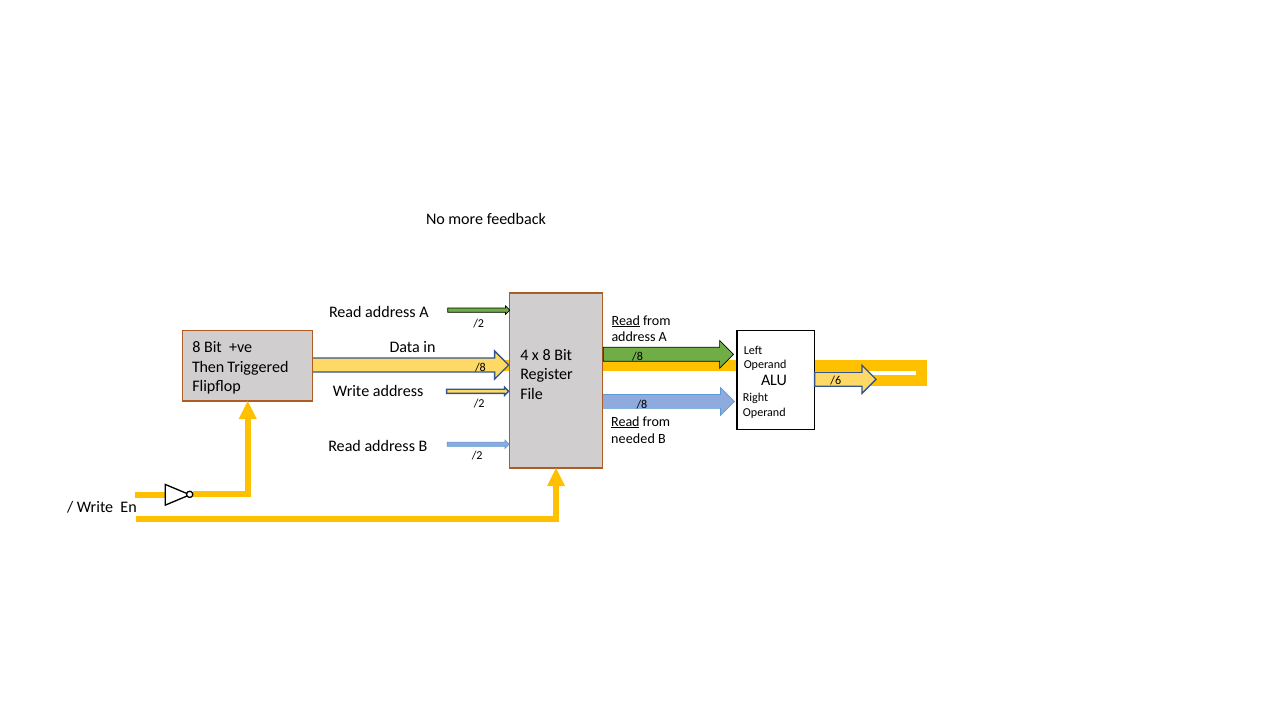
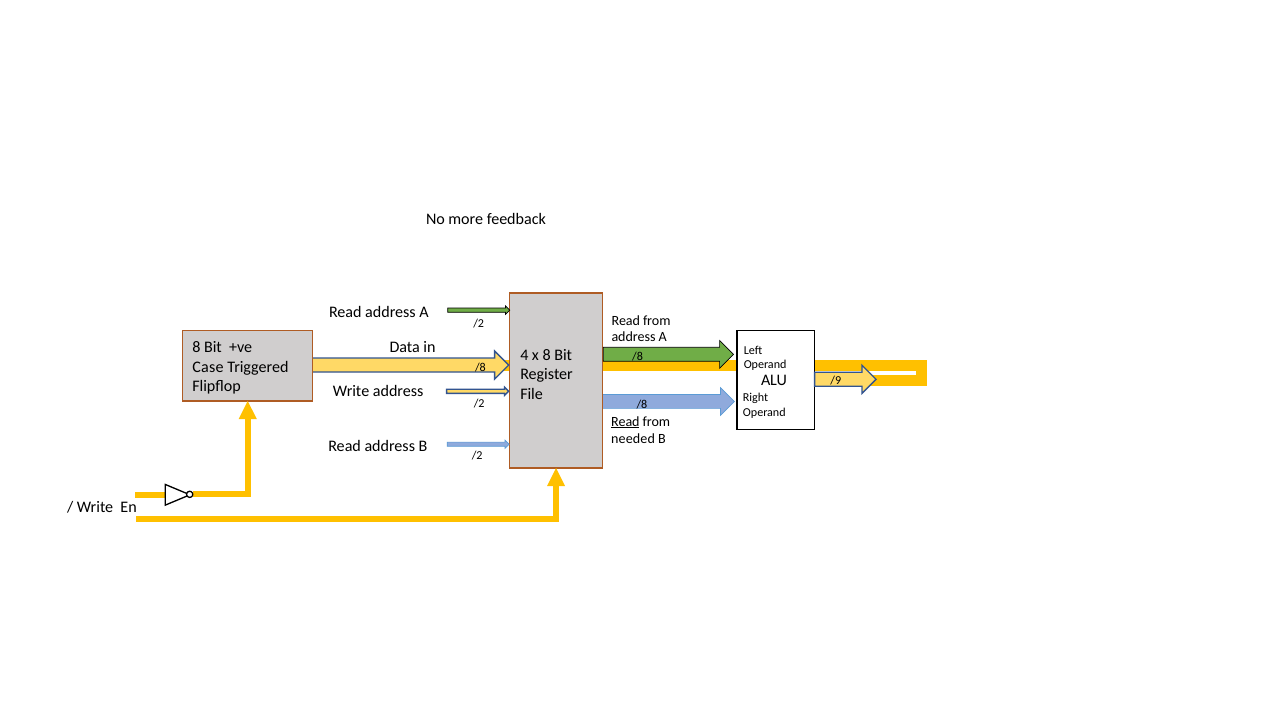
Read underline: present -> none (626, 321)
Then: Then -> Case (208, 367)
/6: /6 -> /9 (836, 381)
